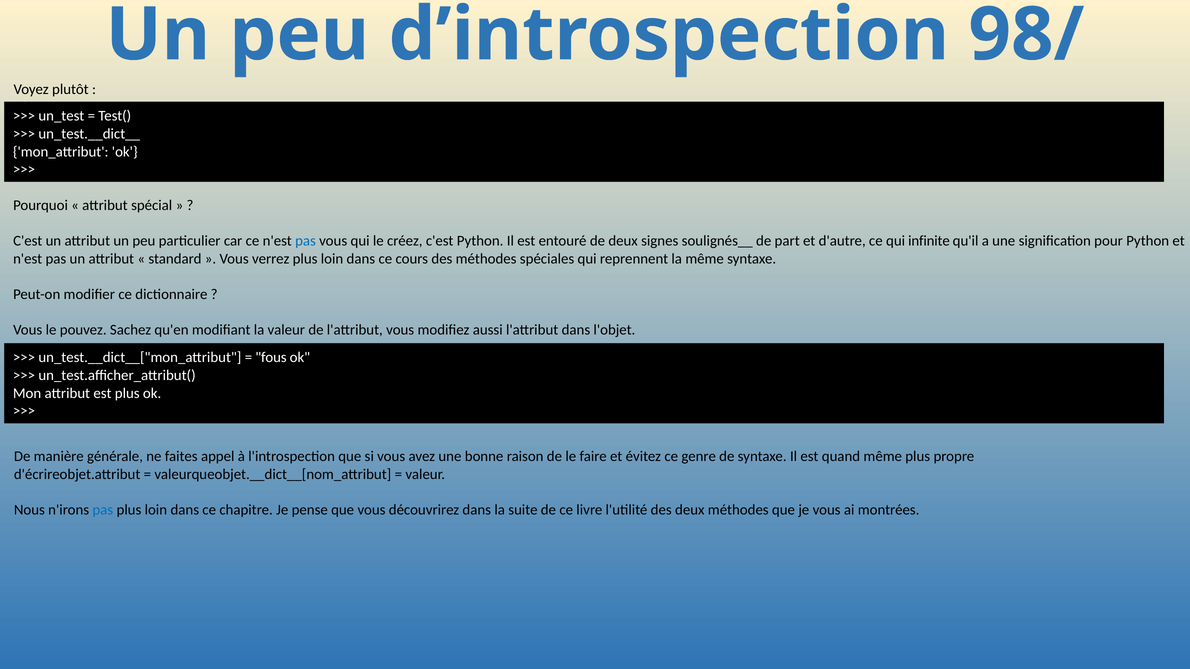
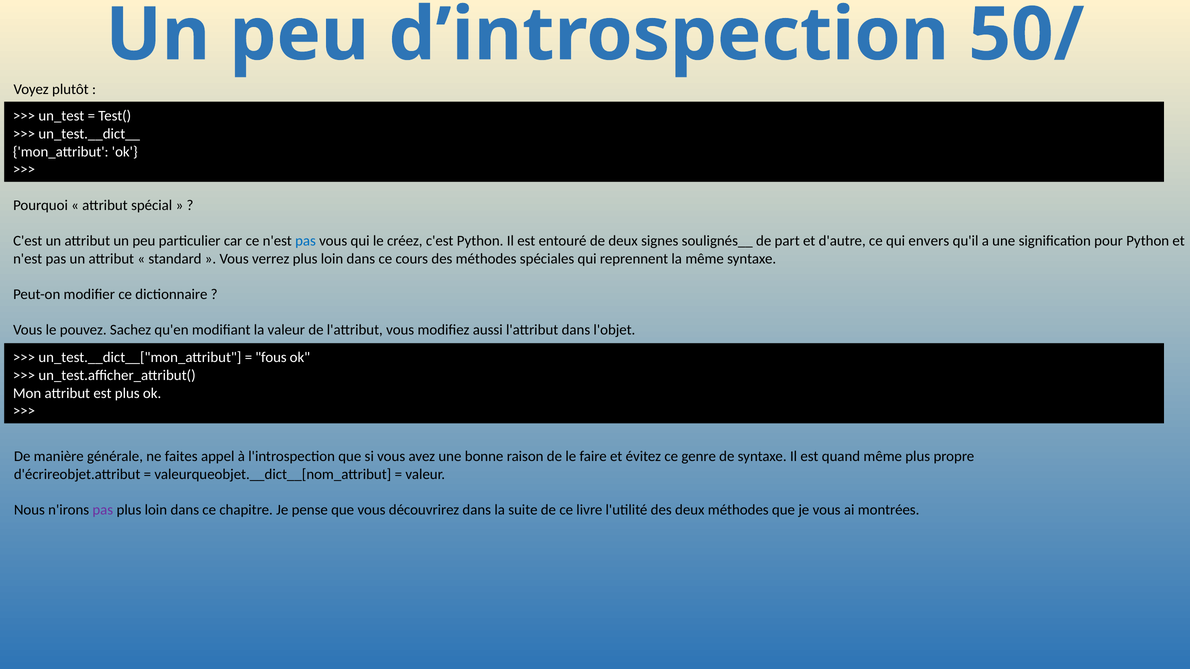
98/: 98/ -> 50/ (1026, 35)
infinite: infinite -> envers (929, 241)
pas colour: blue -> purple (103, 510)
